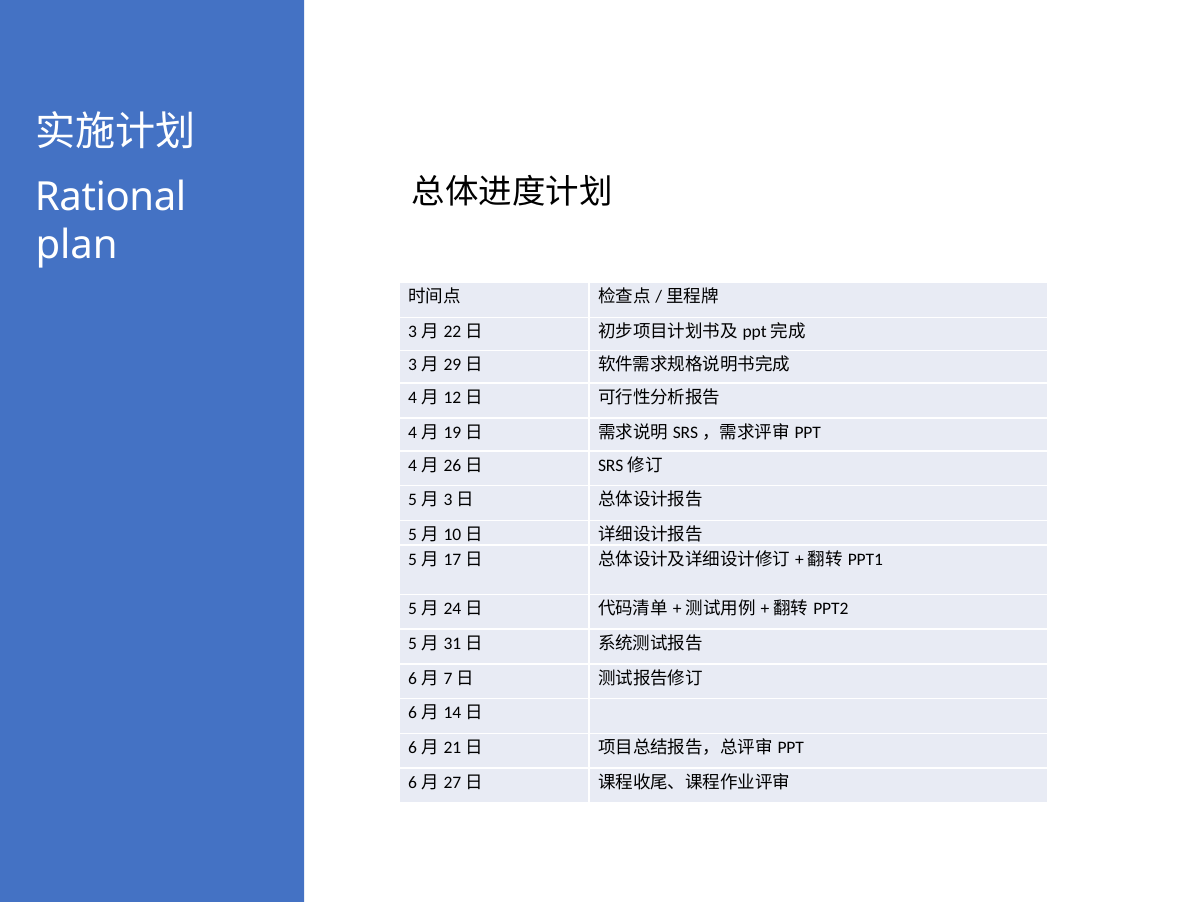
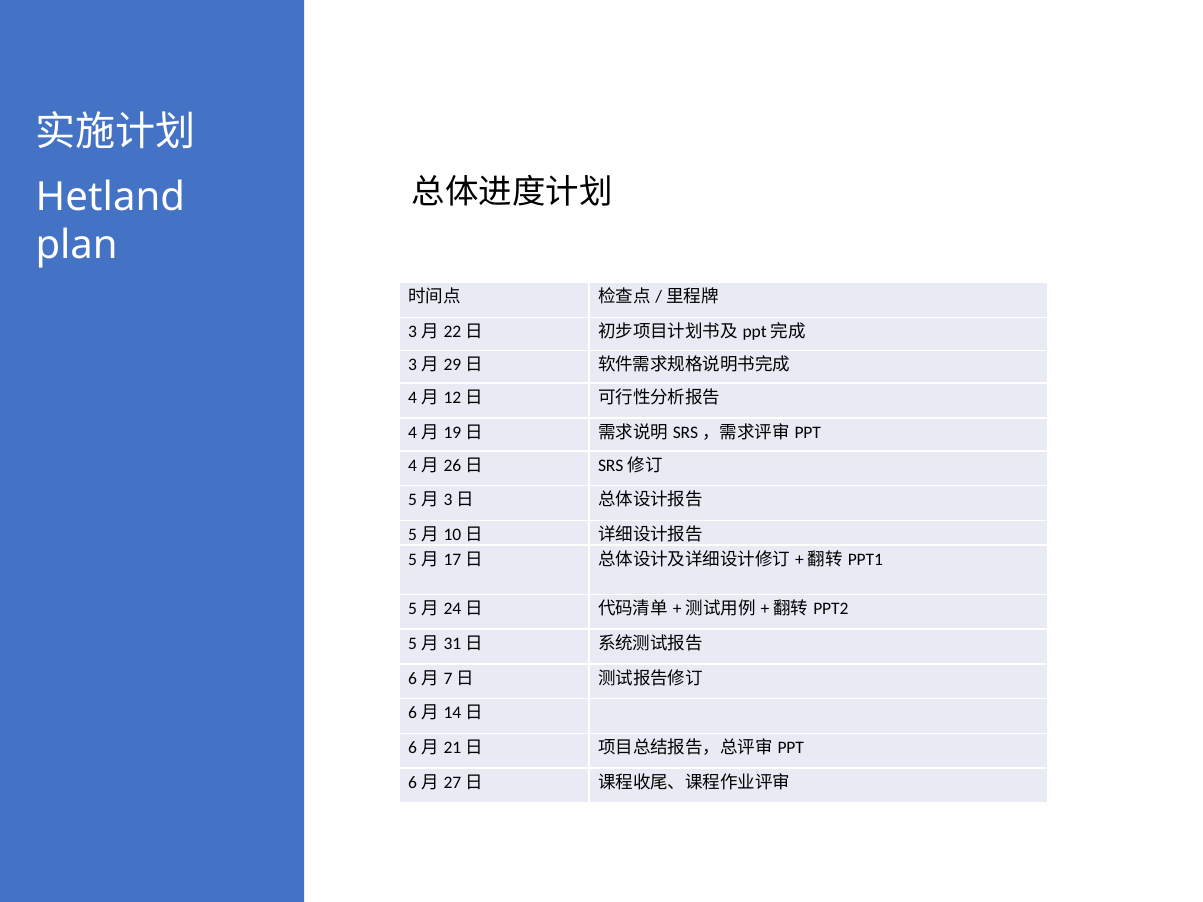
Rational: Rational -> Hetland (110, 197)
